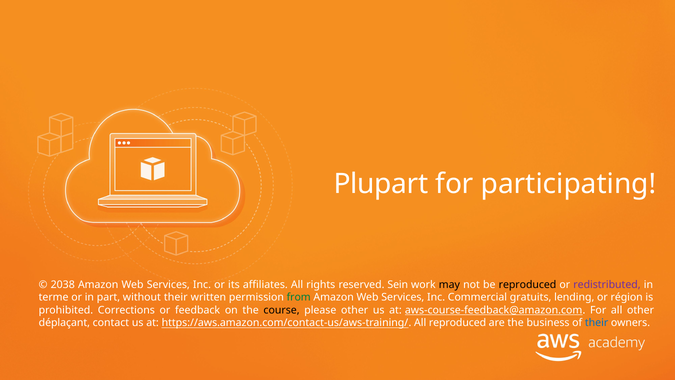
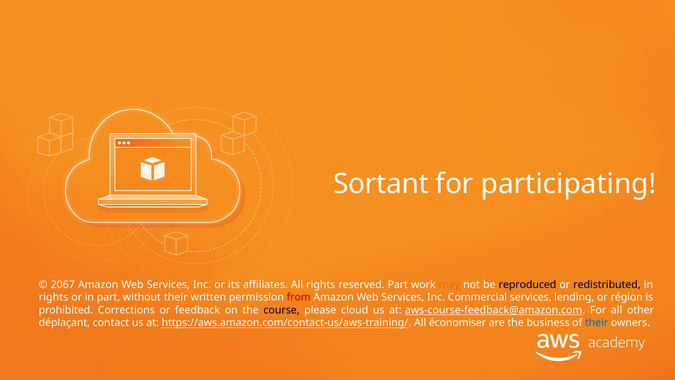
Plupart: Plupart -> Sortant (381, 184)
2038: 2038 -> 2067 (63, 285)
reserved Sein: Sein -> Part (398, 285)
may colour: black -> orange (449, 285)
redistributed colour: purple -> black (607, 285)
terme: terme -> rights (54, 297)
from colour: green -> red (299, 297)
Commercial gratuits: gratuits -> services (531, 297)
please other: other -> cloud (355, 310)
All reproduced: reproduced -> économiser (458, 323)
